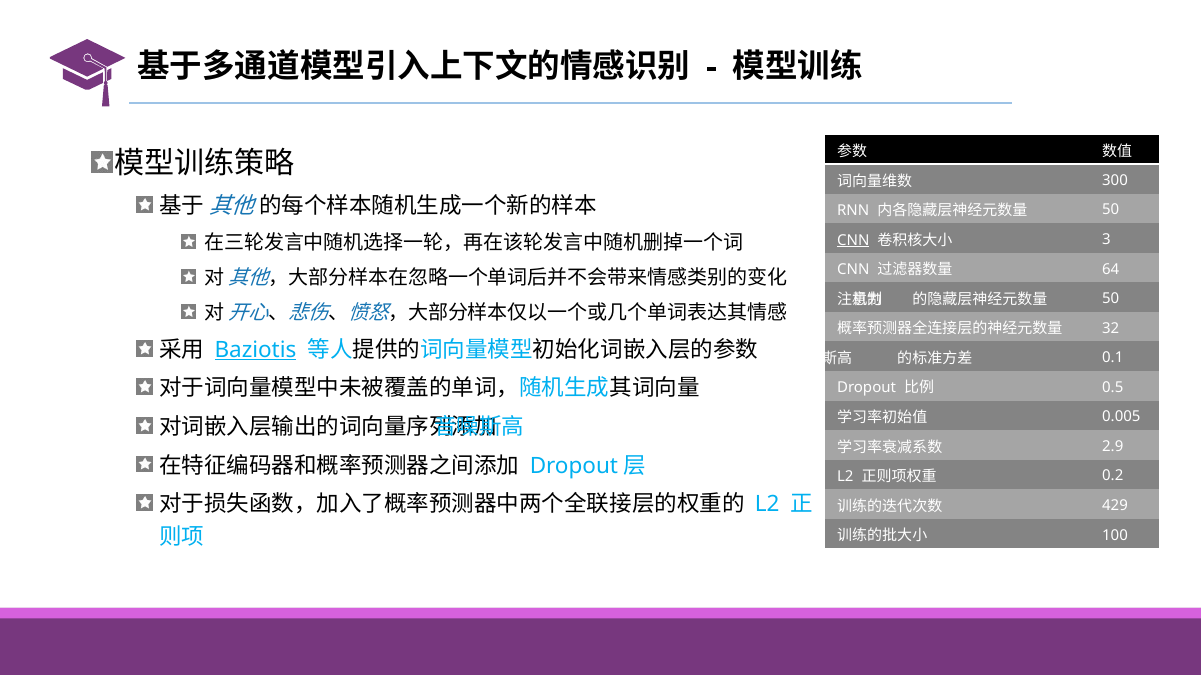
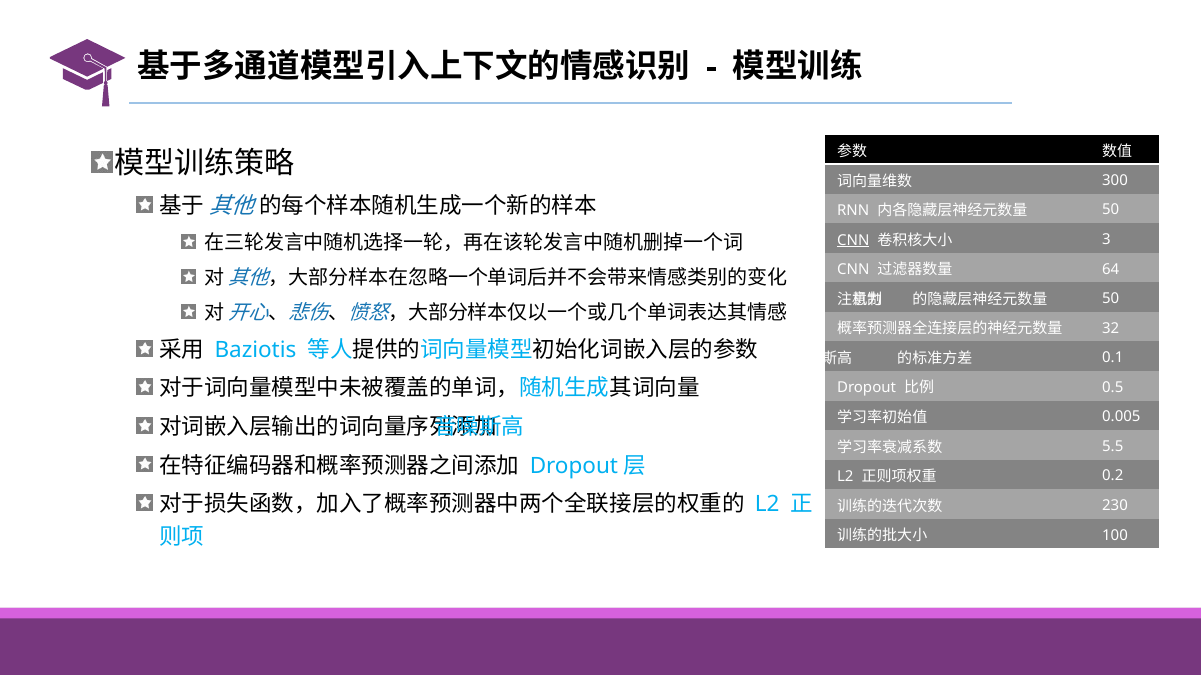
Baziotis underline: present -> none (255, 350)
2.9: 2.9 -> 5.5 (1113, 447)
429: 429 -> 230 (1115, 506)
